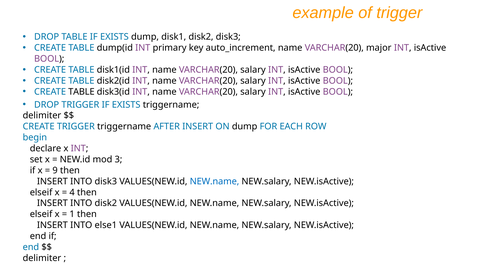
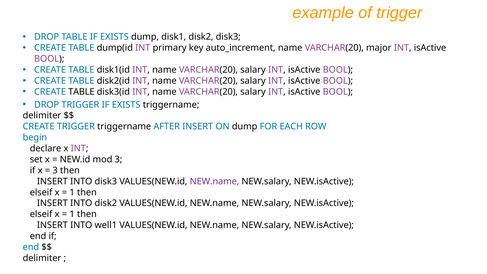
9: 9 -> 3 (55, 170)
NEW.name colour: blue -> purple (215, 181)
4: 4 -> 1 (72, 192)
else1: else1 -> well1 (106, 225)
